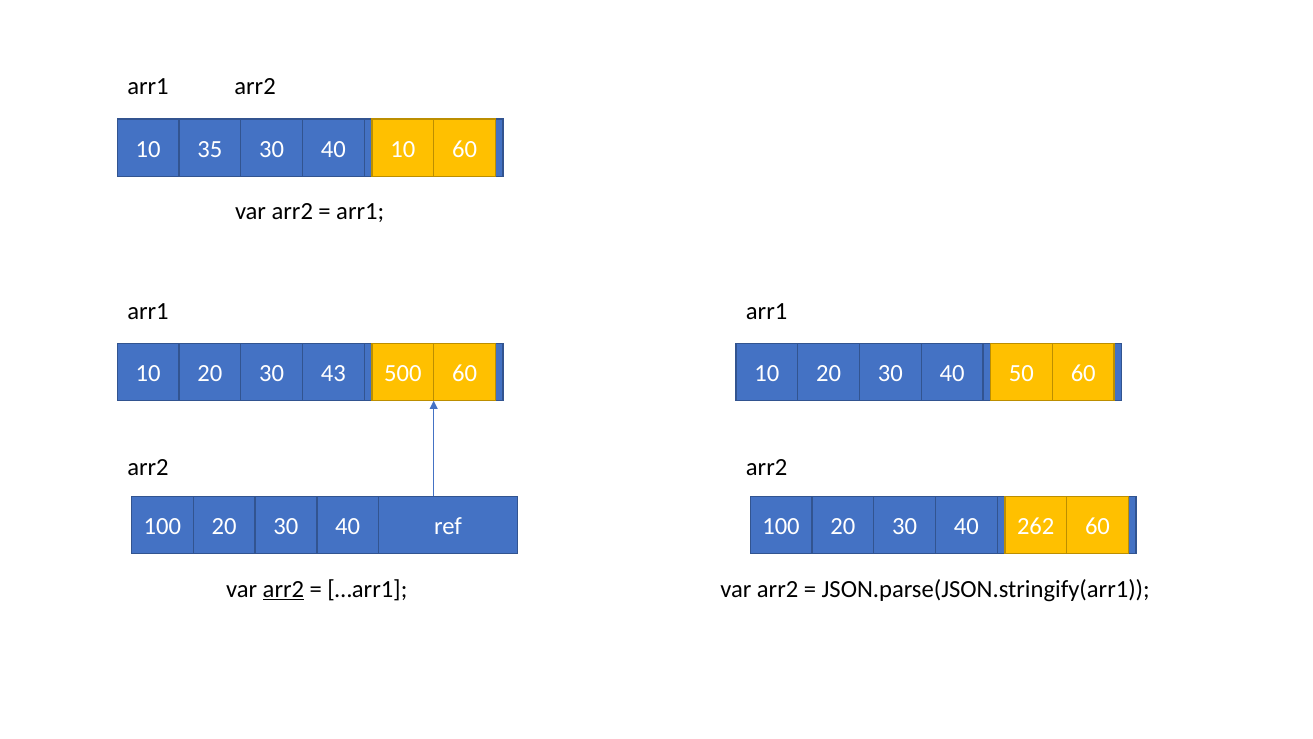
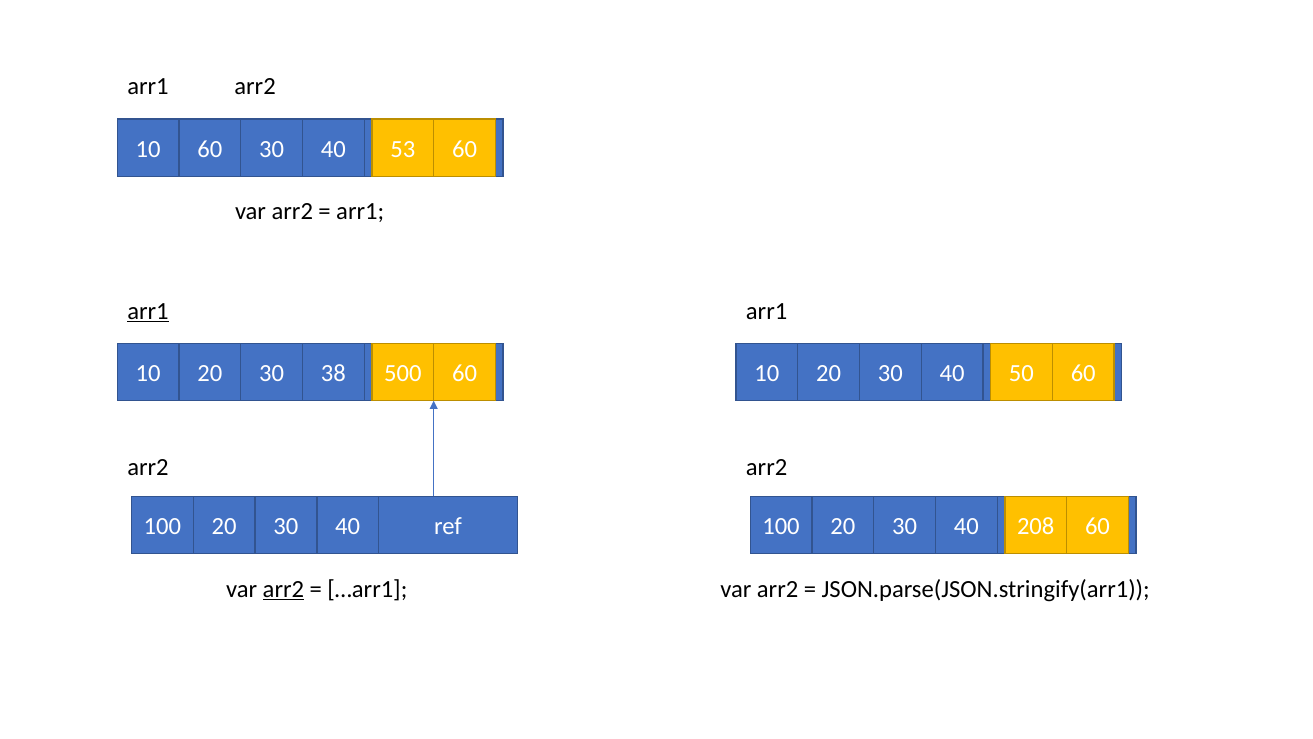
10 35: 35 -> 60 (210, 149)
10: 10 -> 53 (403, 149)
arr1 underline: none -> present (148, 311)
43: 43 -> 38 (333, 374)
262: 262 -> 208 (1036, 526)
